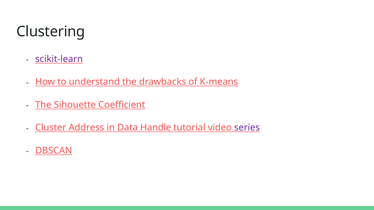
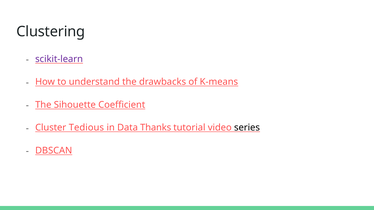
Address: Address -> Tedious (86, 128)
Handle: Handle -> Thanks (156, 128)
series colour: purple -> black (247, 128)
